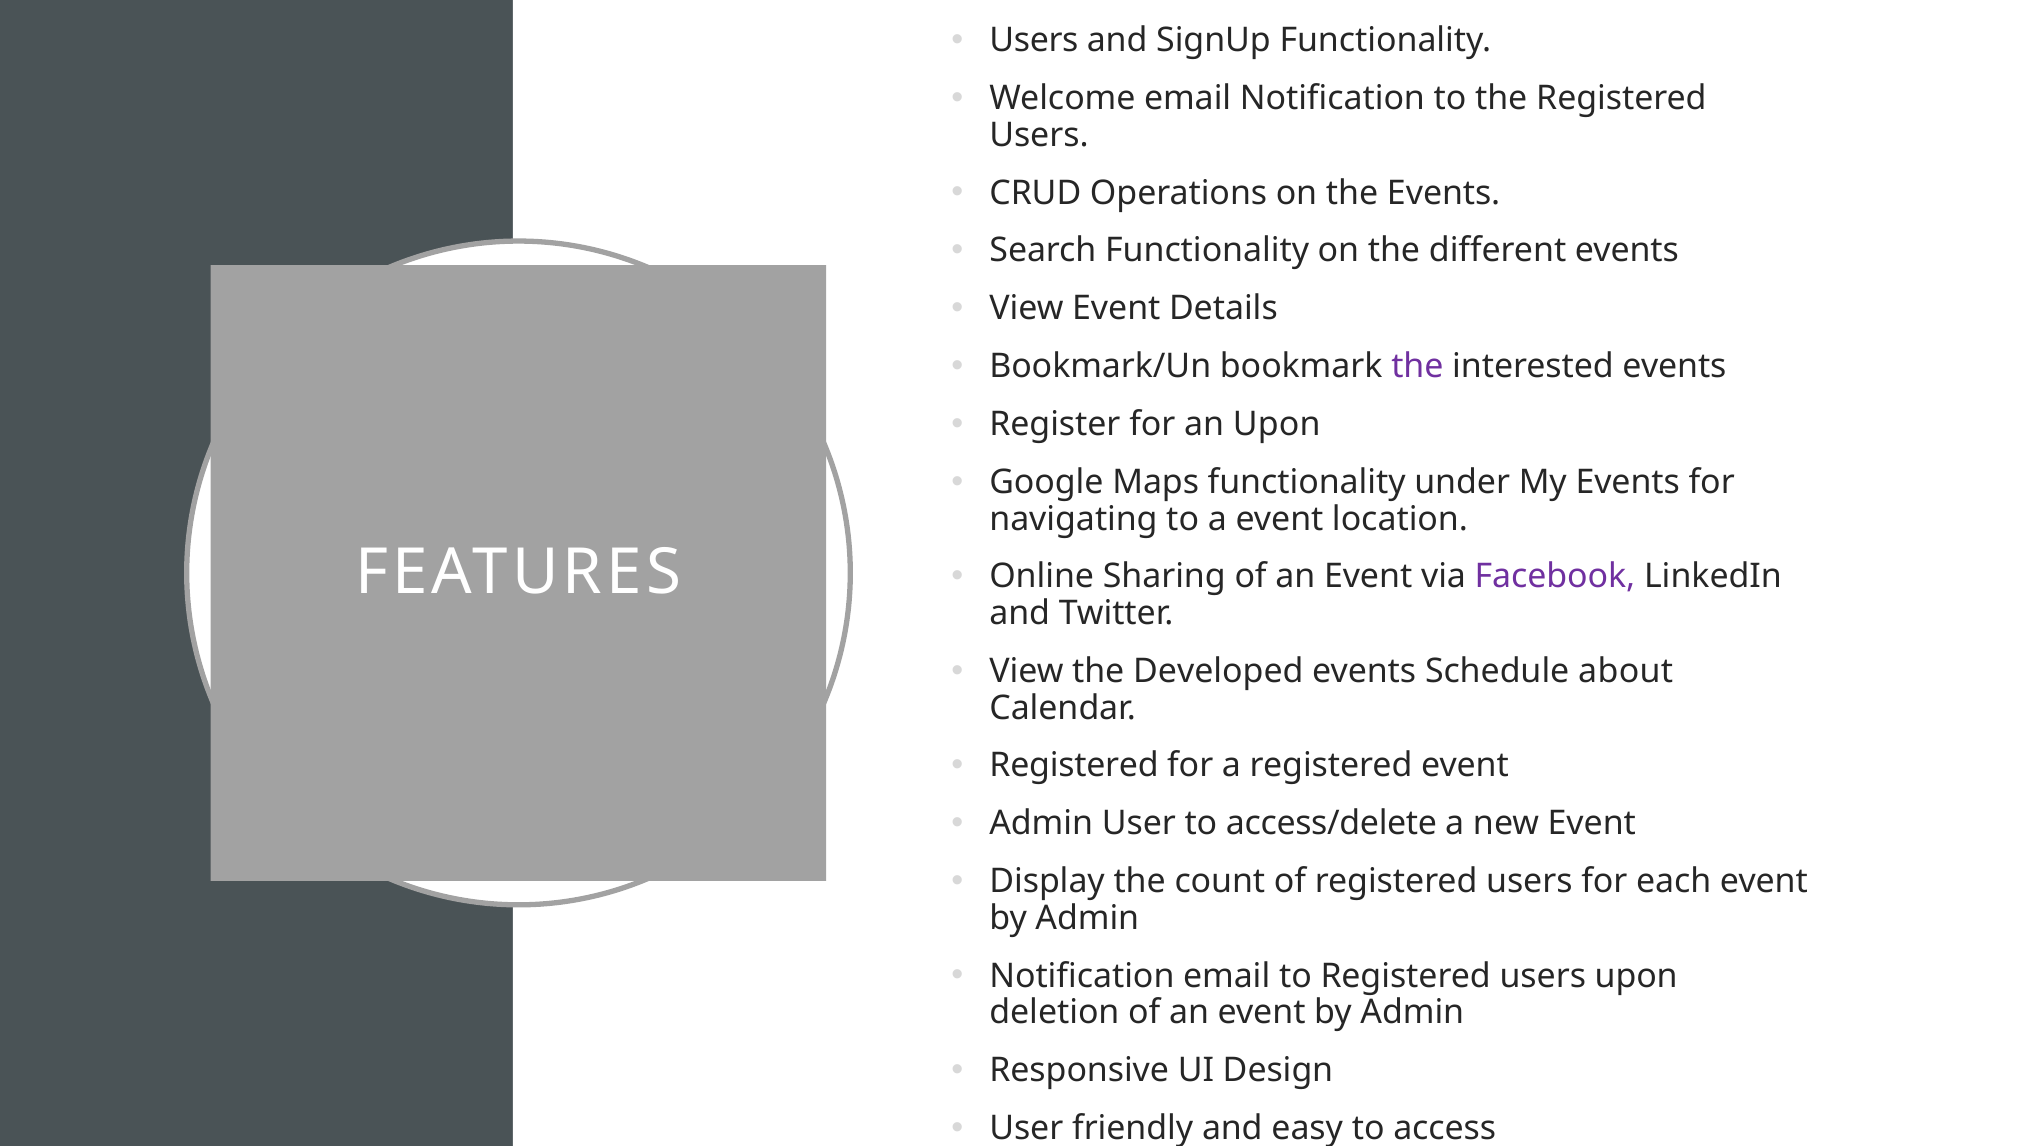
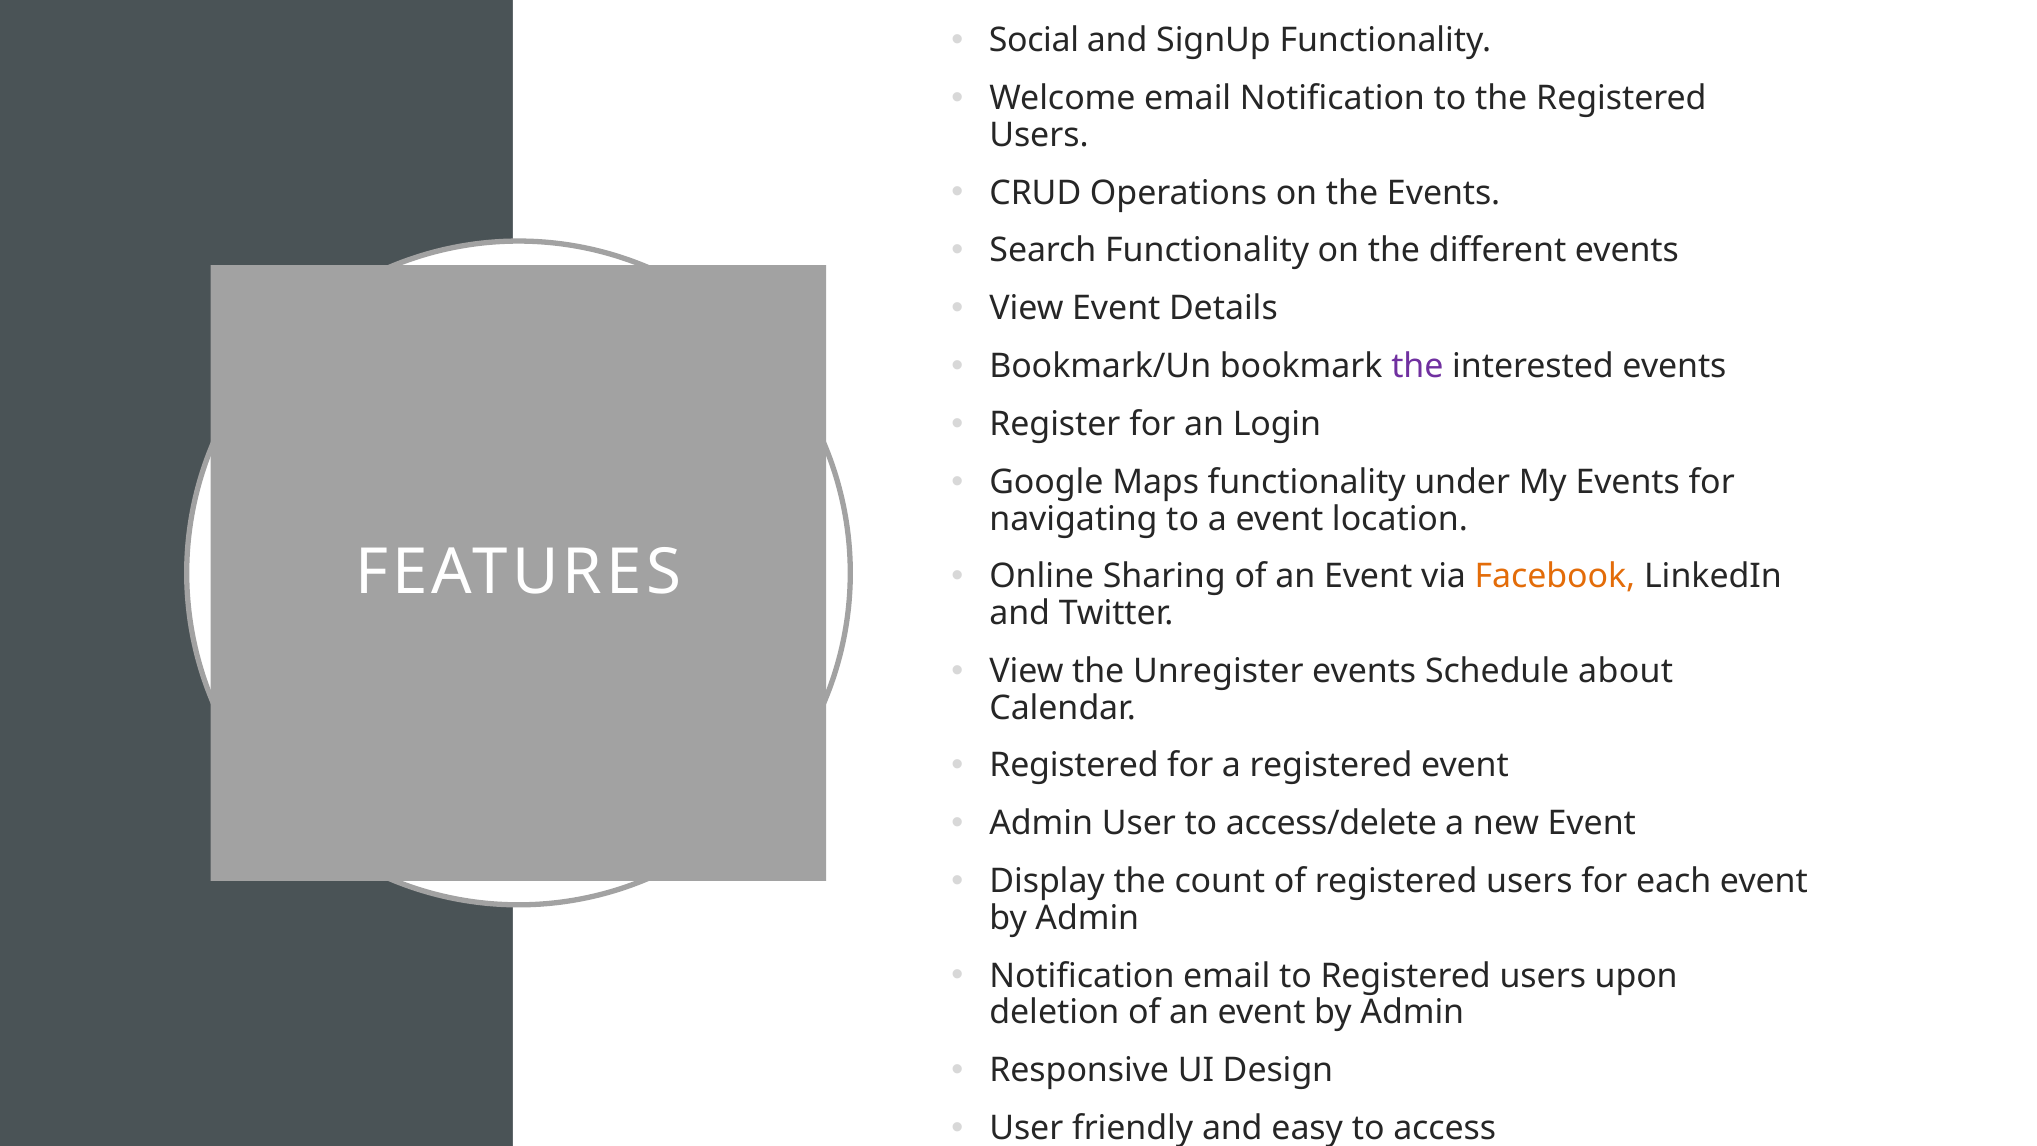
Users: Users -> Social (1034, 41)
an Upon: Upon -> Login (1277, 424)
Facebook colour: purple -> orange (1555, 577)
Developed: Developed -> Unregister (1218, 671)
